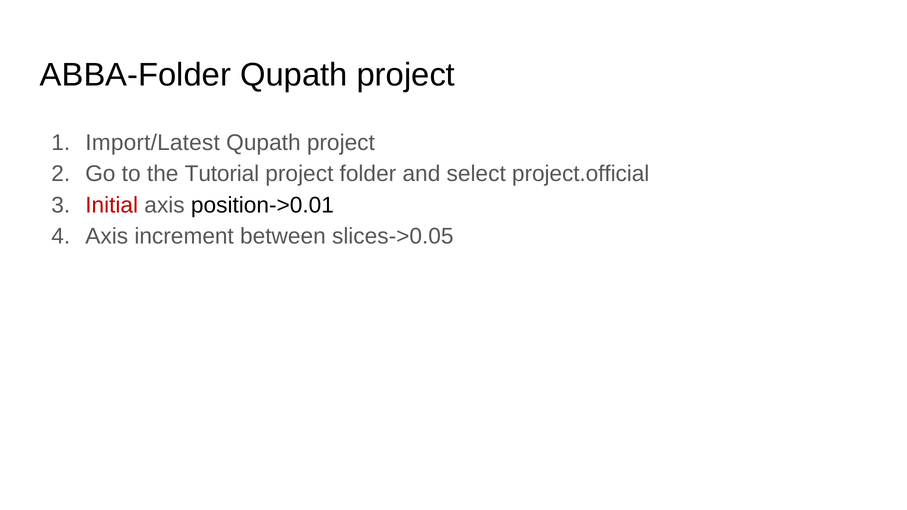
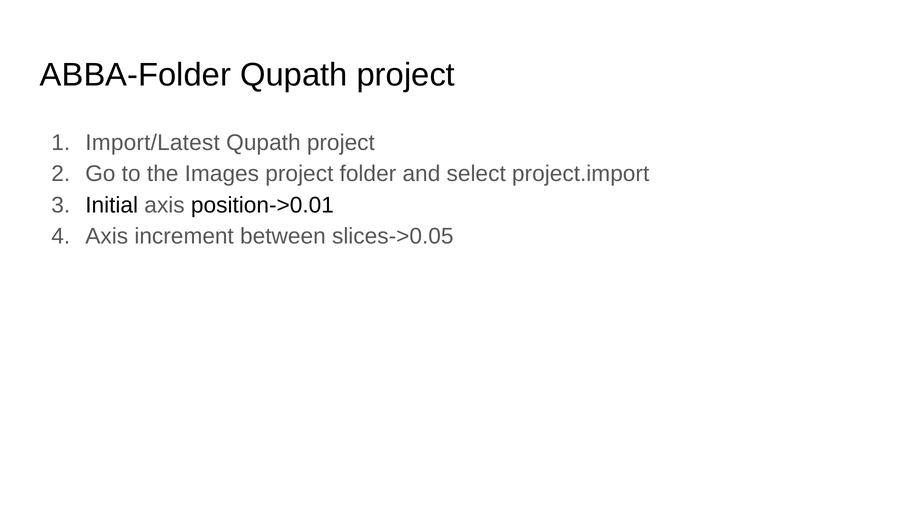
Tutorial: Tutorial -> Images (222, 174)
project.official: project.official -> project.import (581, 174)
Initial colour: red -> black (112, 205)
